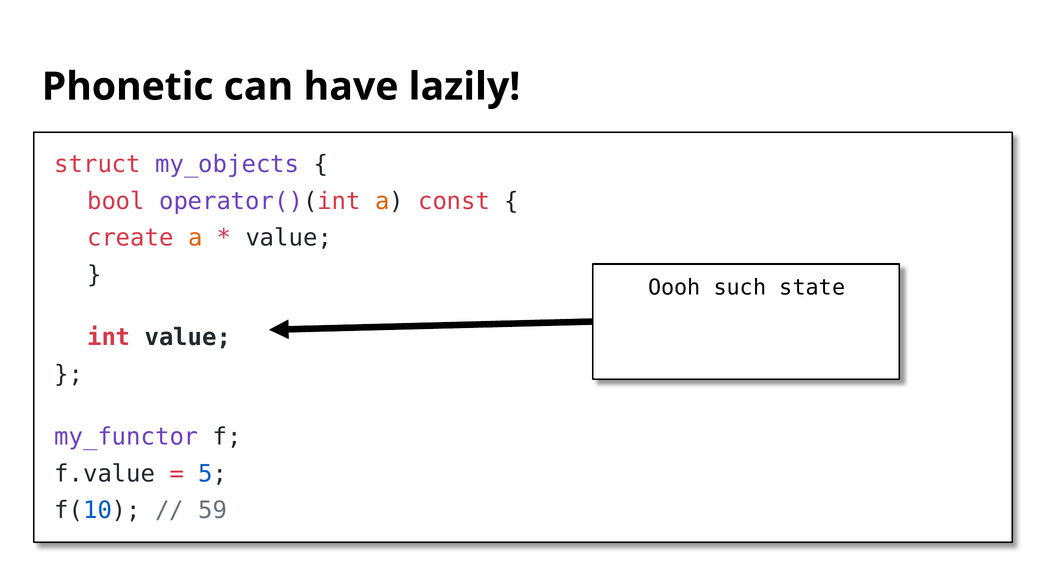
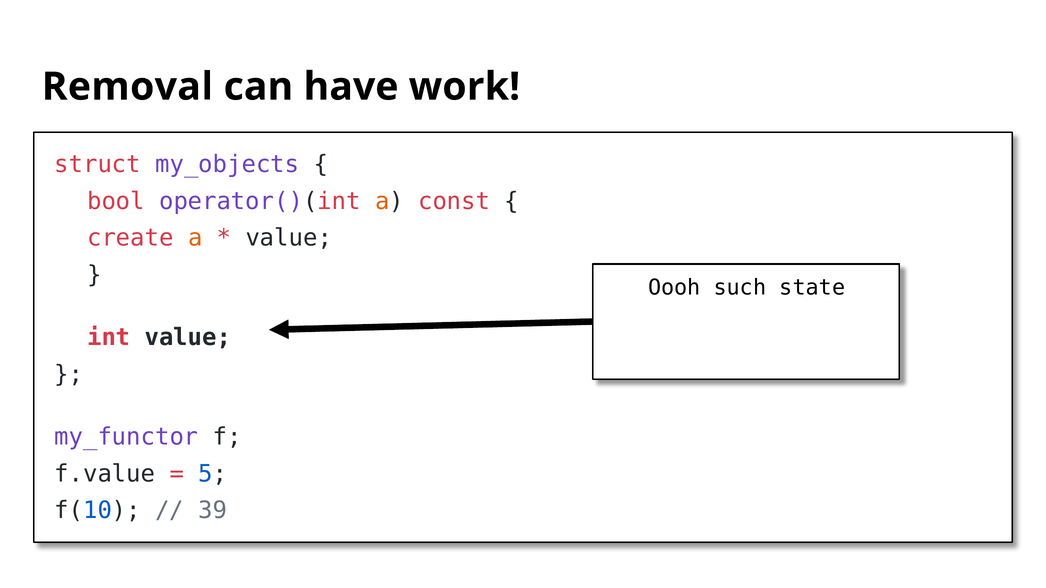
Phonetic: Phonetic -> Removal (127, 87)
lazily: lazily -> work (464, 87)
59: 59 -> 39 (213, 511)
